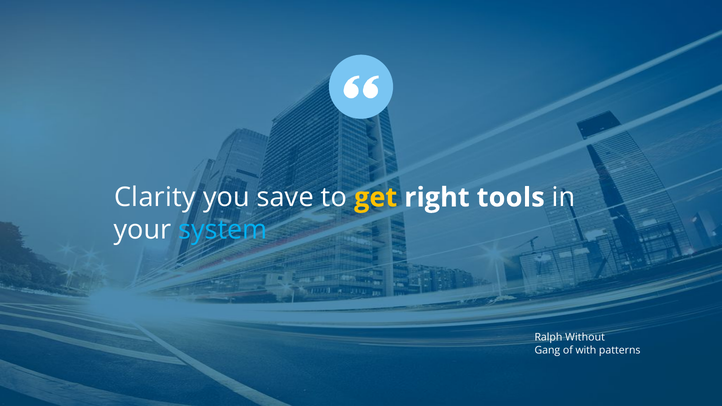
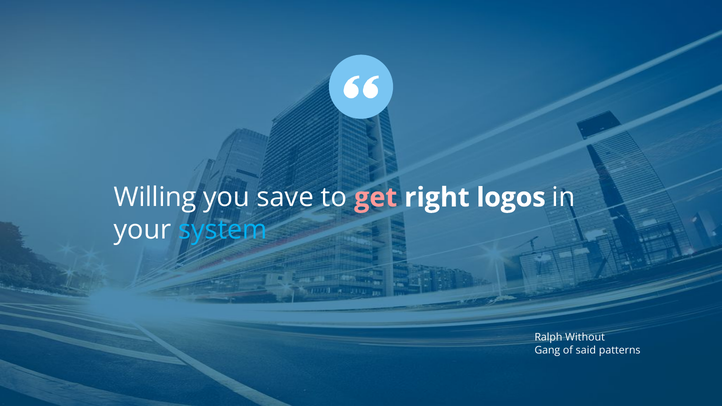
Clarity: Clarity -> Willing (155, 198)
get colour: yellow -> pink (376, 198)
tools: tools -> logos (511, 198)
with: with -> said (586, 350)
